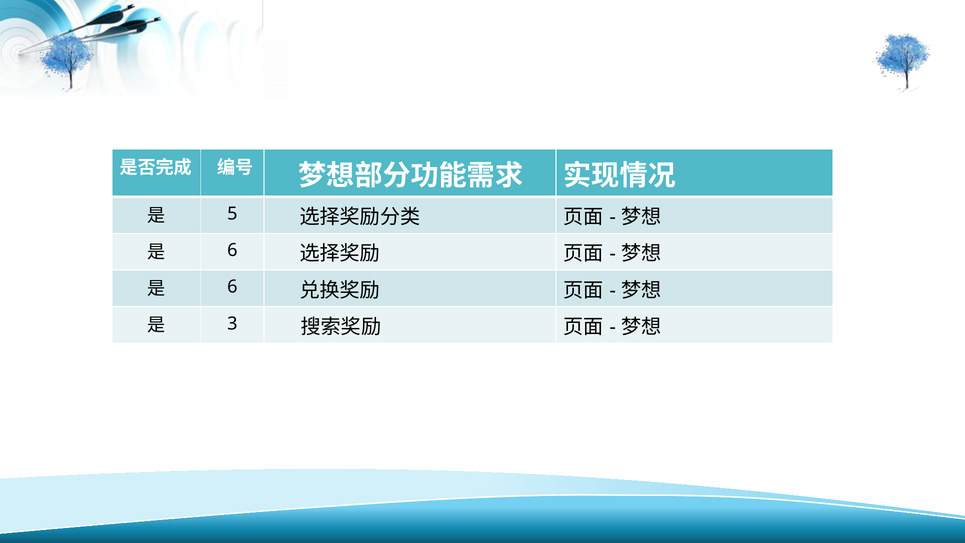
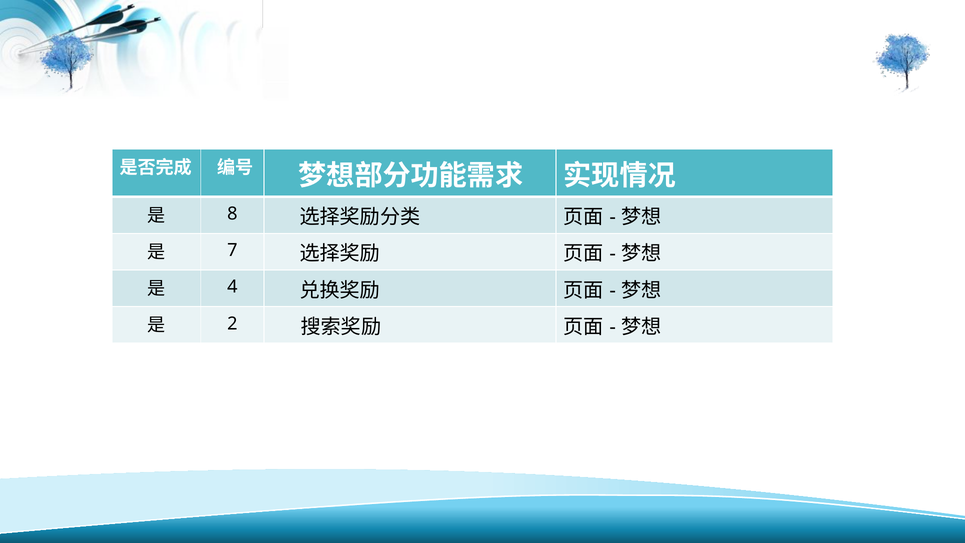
5: 5 -> 8 (232, 214)
6: 6 -> 7 (232, 250)
6: 6 -> 4 (232, 287)
3: 3 -> 2 (232, 323)
